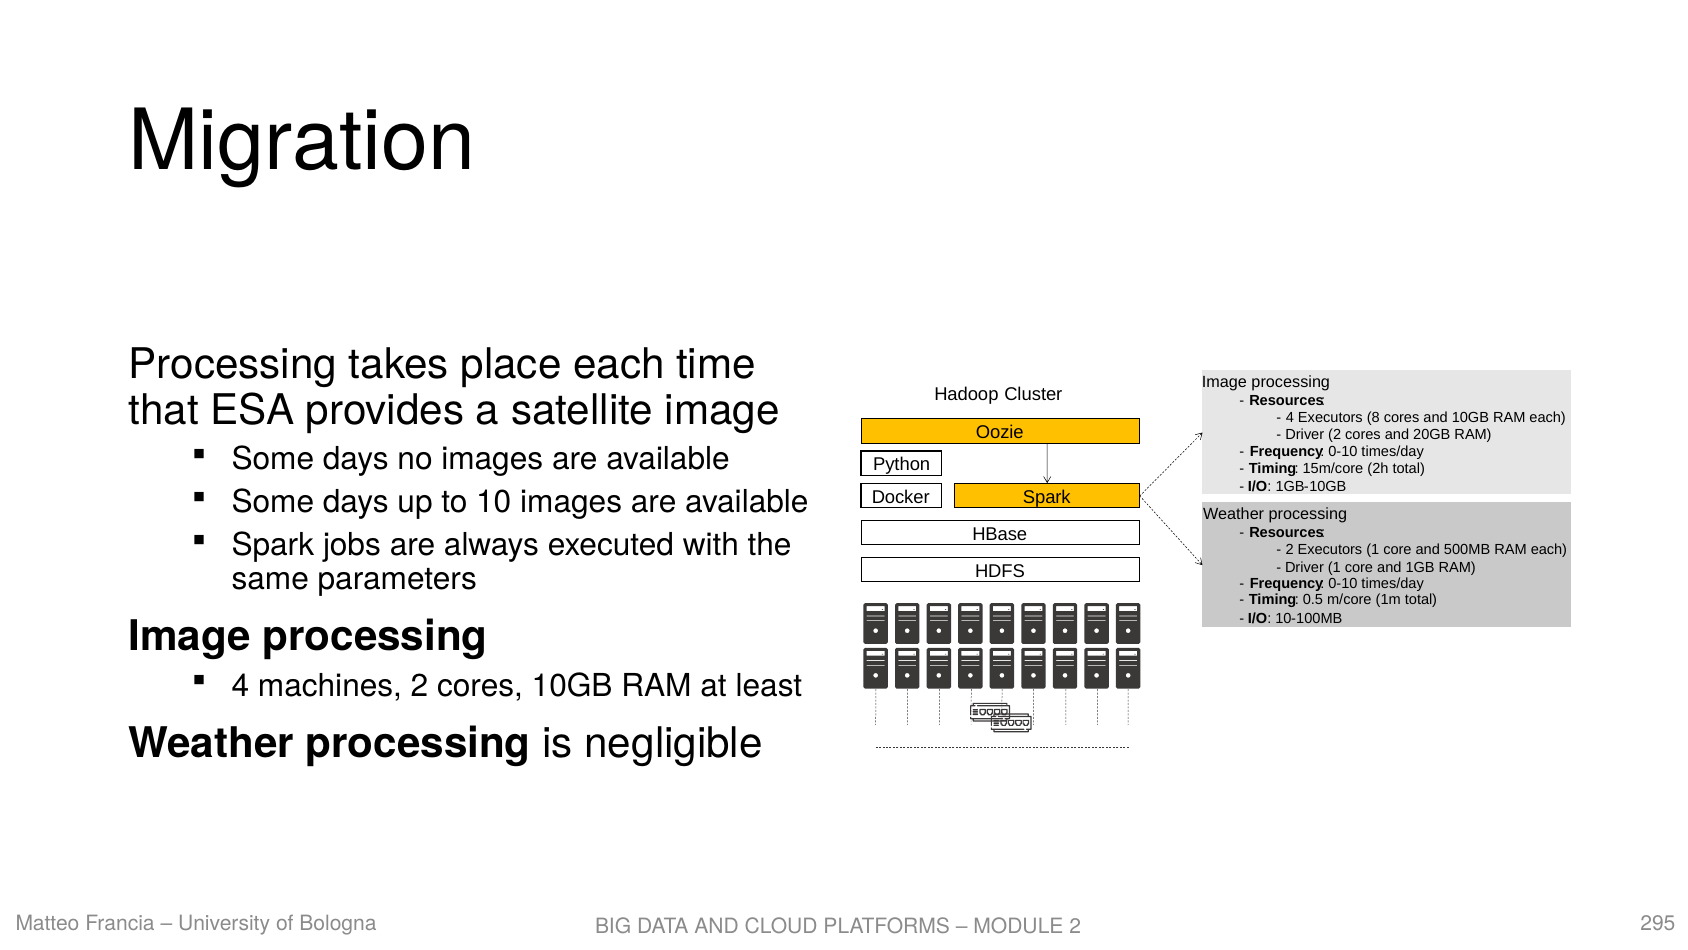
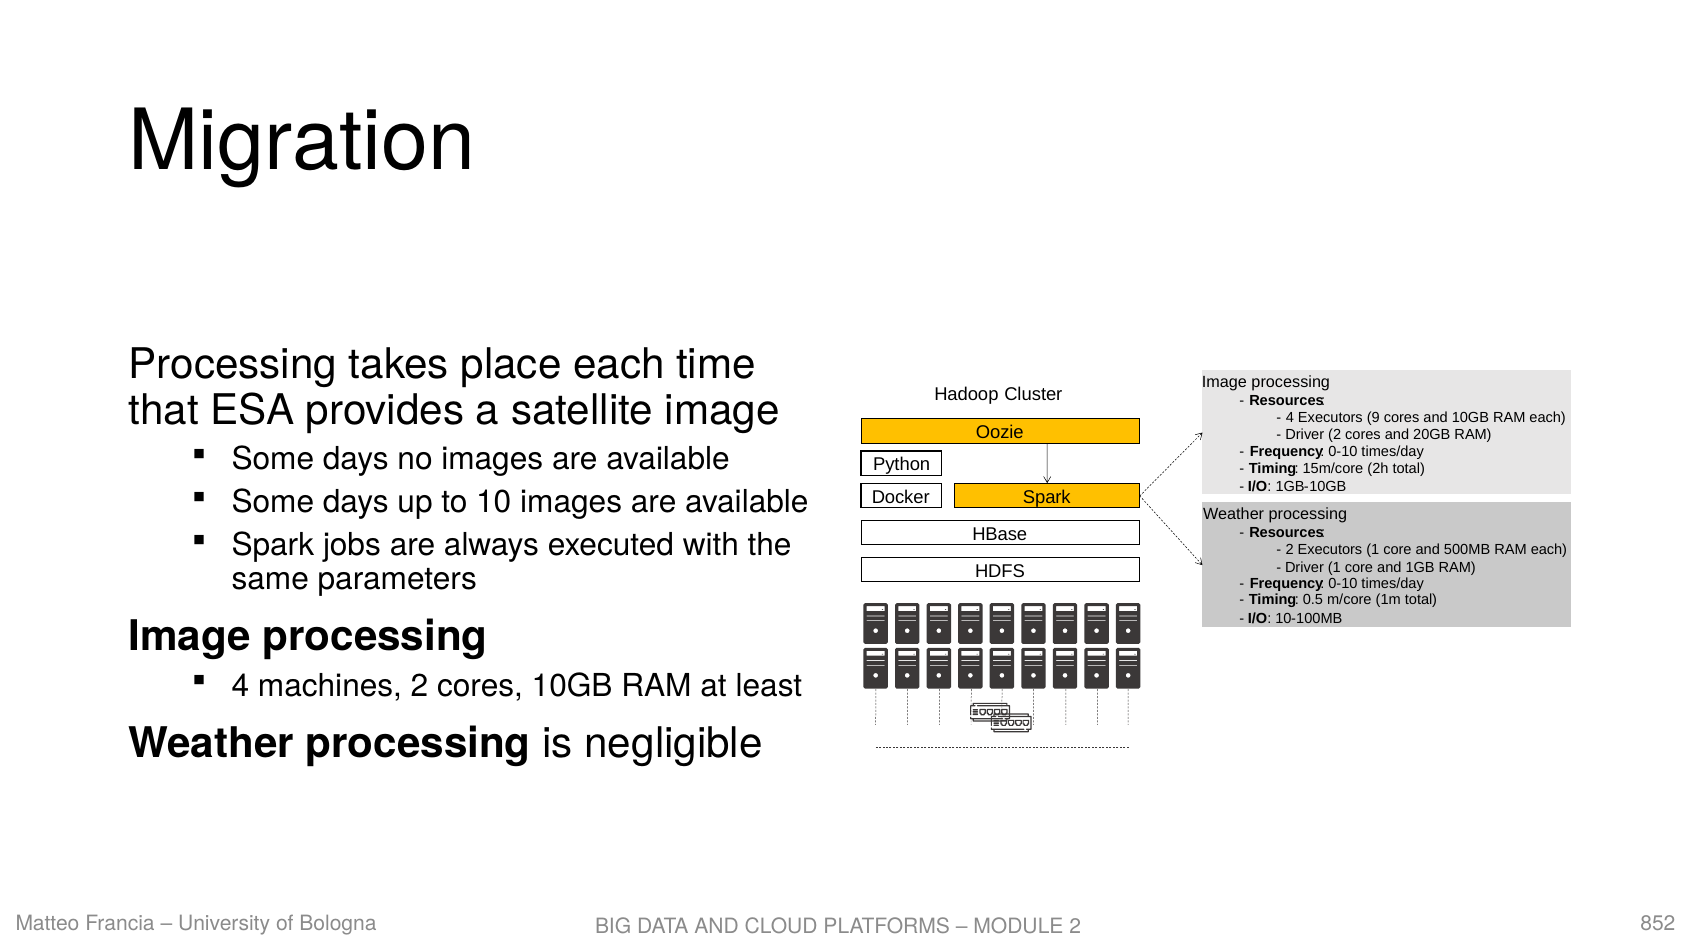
8: 8 -> 9 (1373, 417)
295: 295 -> 852 (1658, 923)
